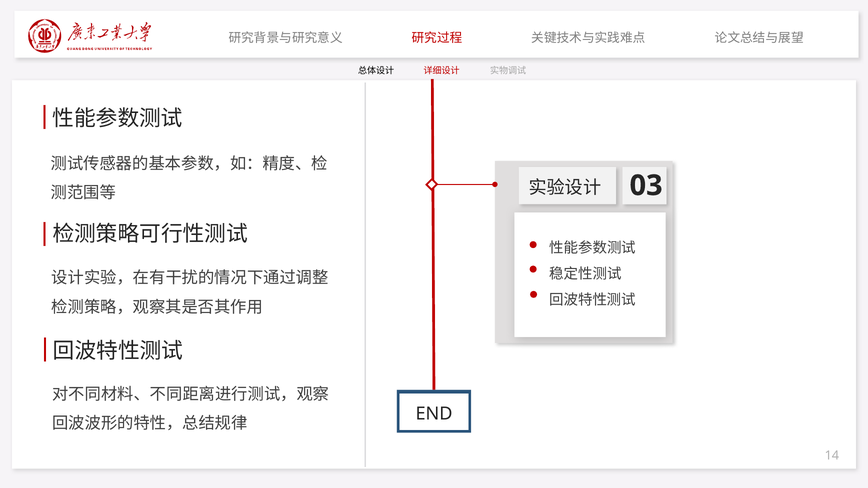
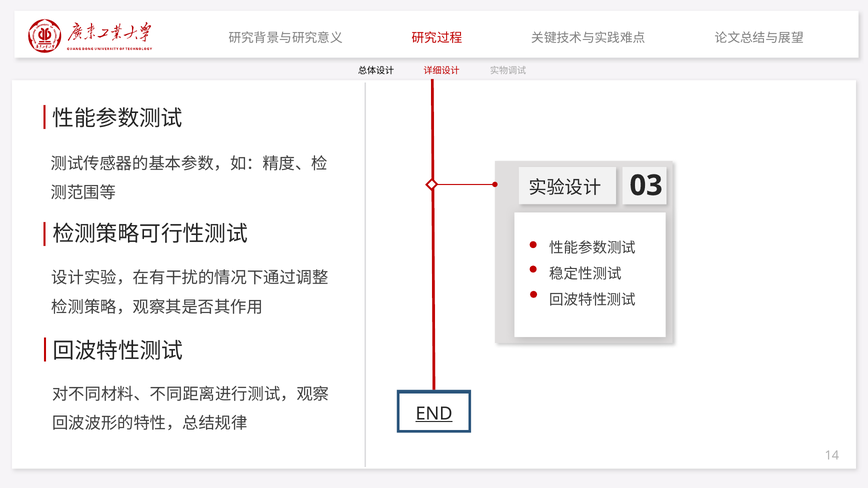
END underline: none -> present (434, 414)
